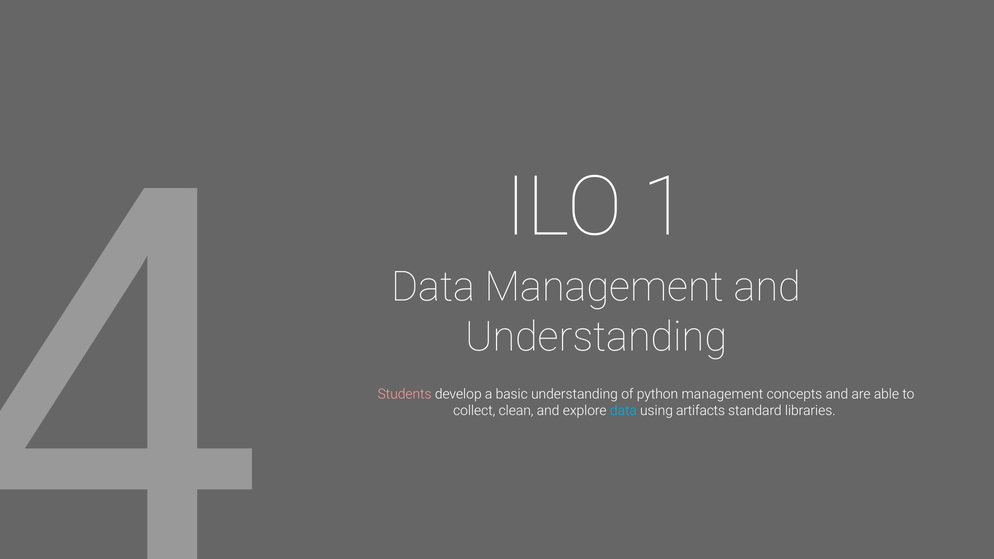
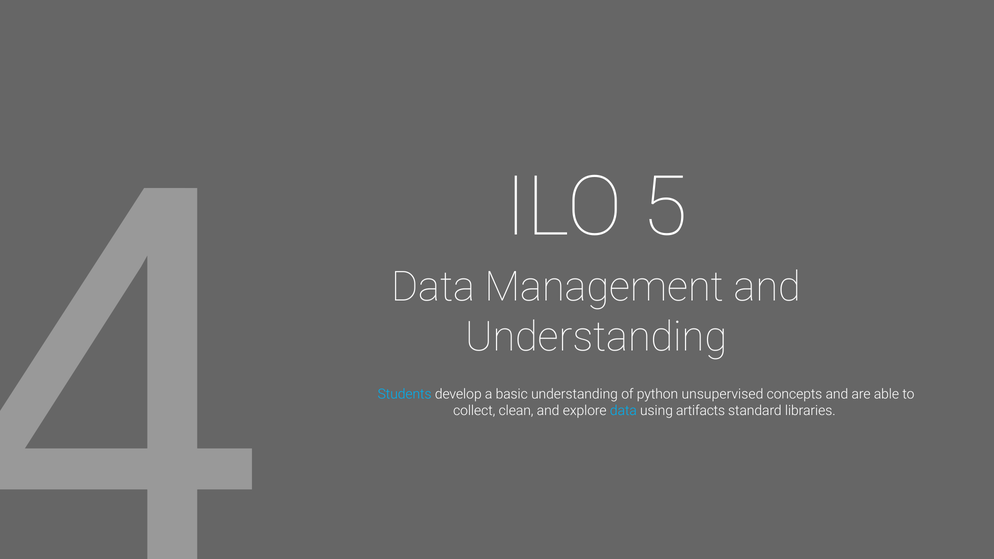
1: 1 -> 5 (665, 207)
Students colour: pink -> light blue (405, 394)
python management: management -> unsupervised (722, 394)
